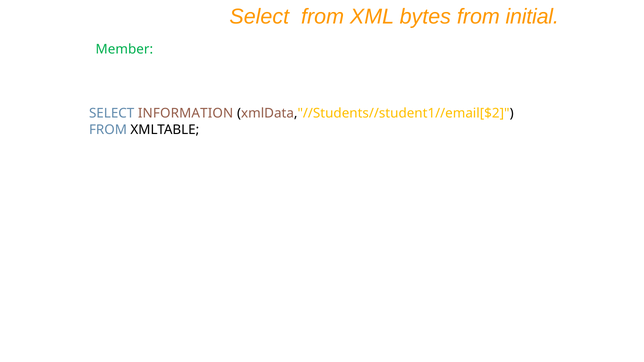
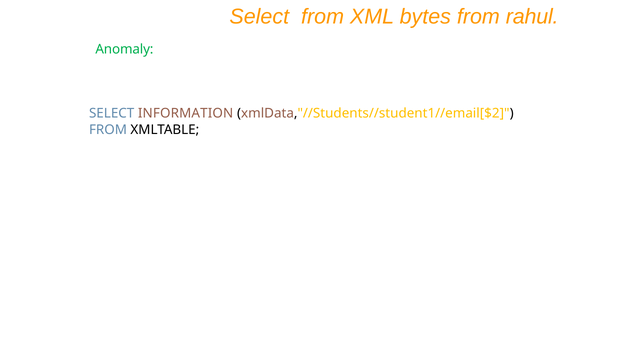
initial: initial -> rahul (532, 17)
Member: Member -> Anomaly (124, 49)
